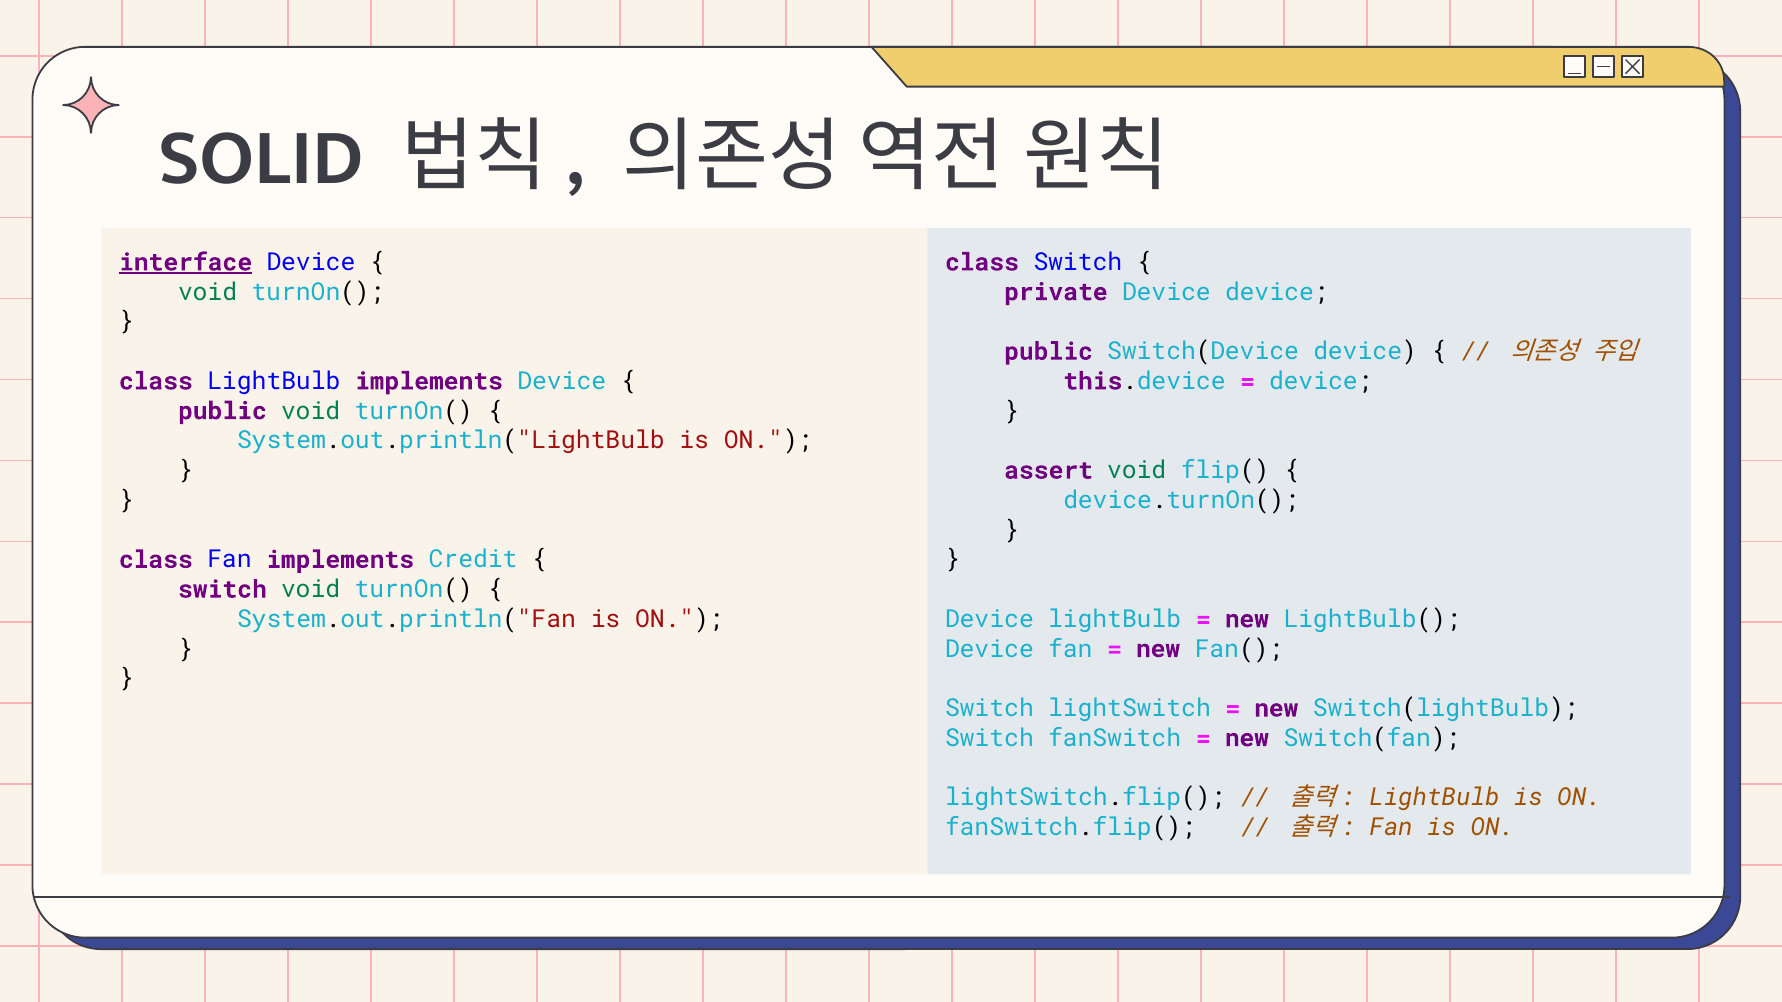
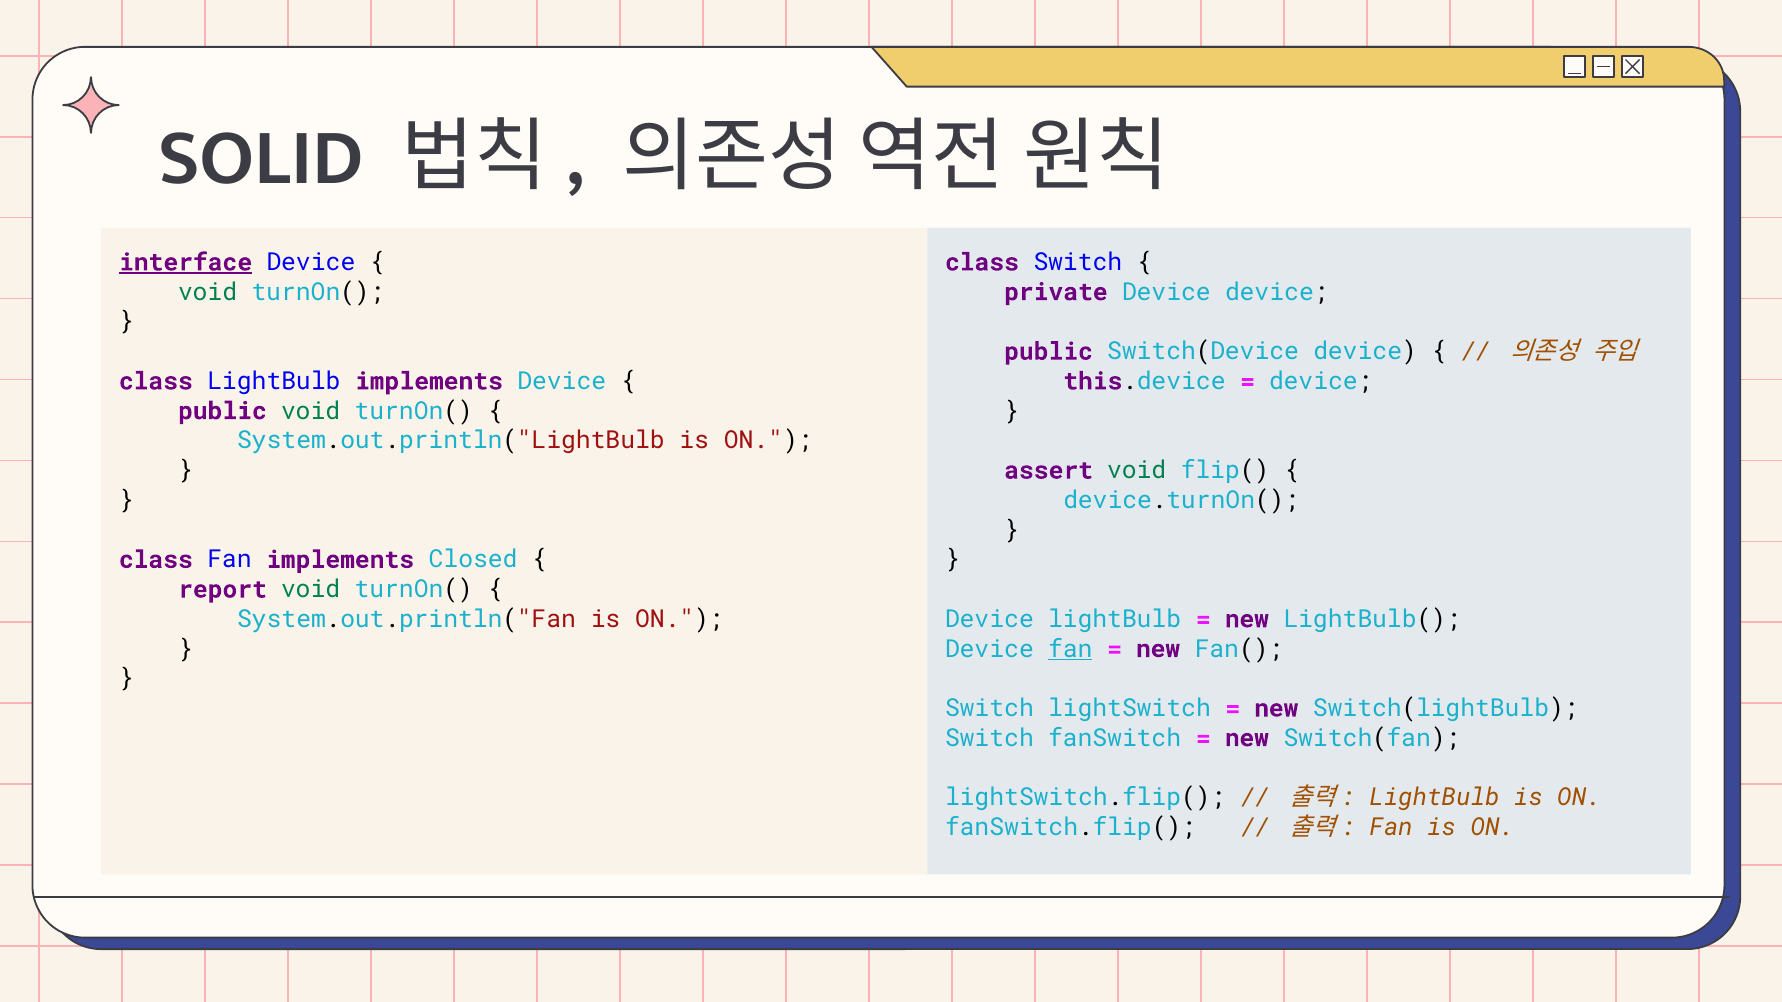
Credit: Credit -> Closed (473, 560)
switch: switch -> report (222, 590)
fan underline: none -> present (1070, 649)
